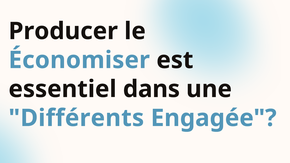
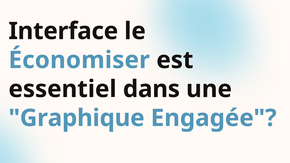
Producer: Producer -> Interface (63, 31)
Différents: Différents -> Graphique (77, 118)
